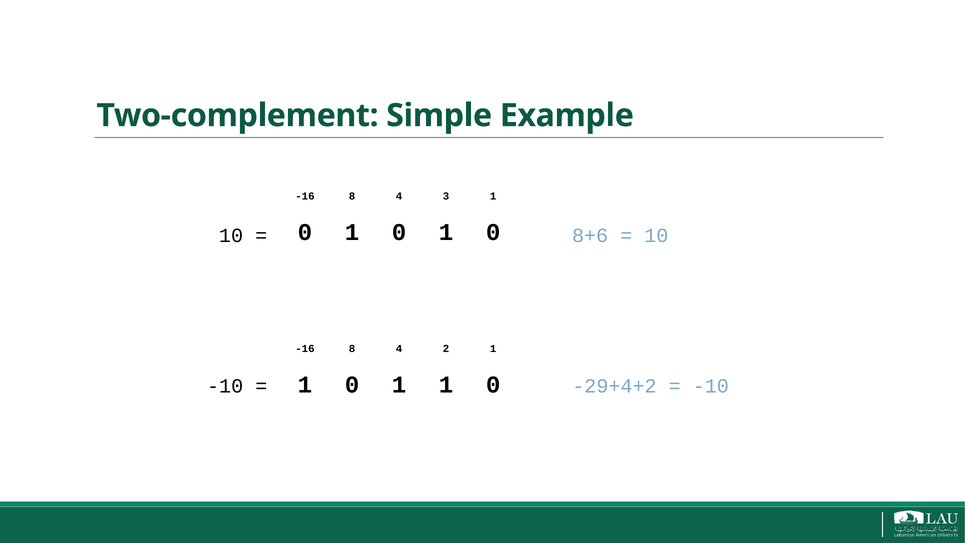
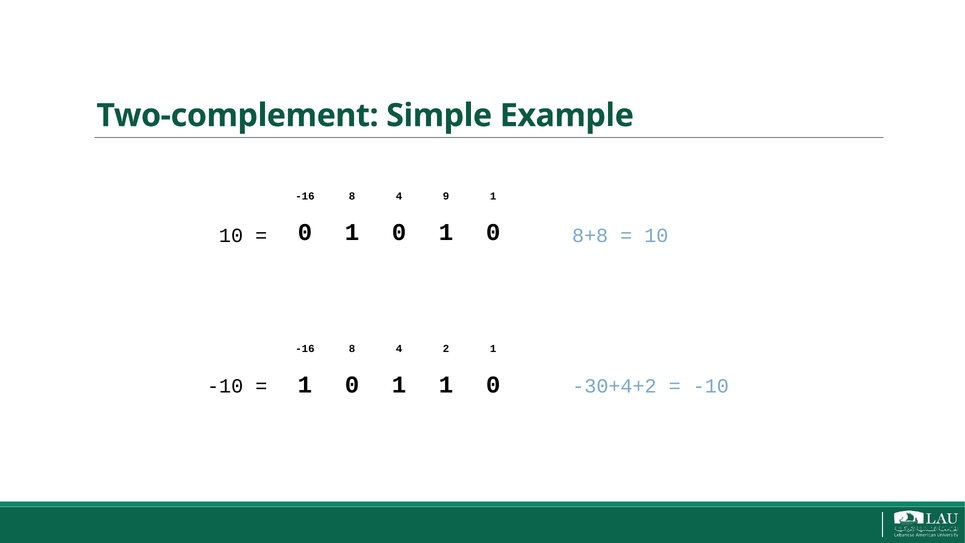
3: 3 -> 9 (446, 196)
8+6: 8+6 -> 8+8 (590, 235)
-29+4+2: -29+4+2 -> -30+4+2 (614, 386)
